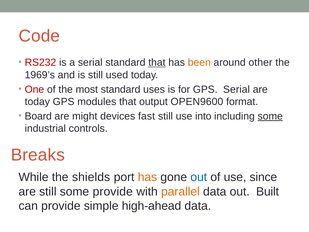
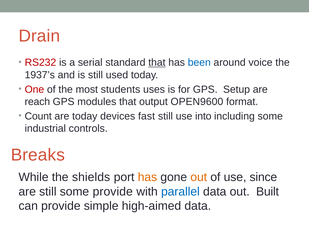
Code: Code -> Drain (39, 36)
been colour: orange -> blue (199, 63)
other: other -> voice (261, 63)
1969’s: 1969’s -> 1937’s (40, 75)
most standard: standard -> students (121, 89)
GPS Serial: Serial -> Setup (237, 89)
today: today -> reach (37, 102)
Board: Board -> Count (38, 116)
are might: might -> today (85, 116)
some underline: present -> none (270, 116)
out colour: blue -> orange (199, 177)
parallel colour: orange -> blue (180, 191)
high-ahead: high-ahead -> high-aimed (151, 206)
